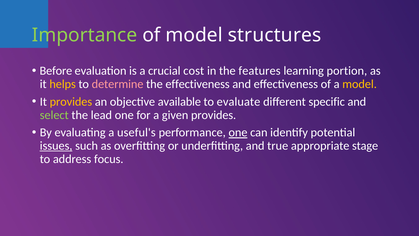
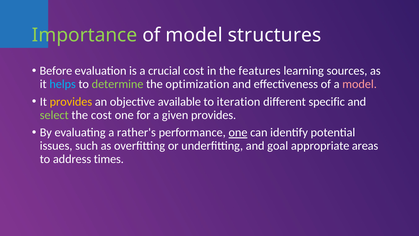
portion: portion -> sources (347, 71)
helps colour: yellow -> light blue (63, 84)
determine colour: pink -> light green (118, 84)
the effectiveness: effectiveness -> optimization (197, 84)
model colour: yellow -> pink (360, 84)
evaluate: evaluate -> iteration (239, 102)
the lead: lead -> cost (101, 115)
useful's: useful's -> rather's (136, 132)
issues underline: present -> none (56, 146)
true: true -> goal (278, 146)
stage: stage -> areas (365, 146)
focus: focus -> times (109, 159)
